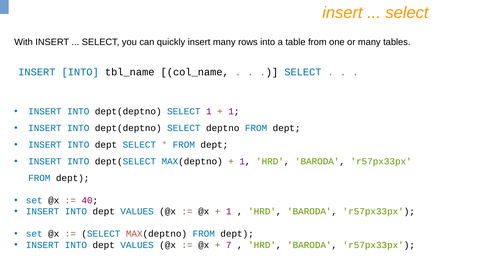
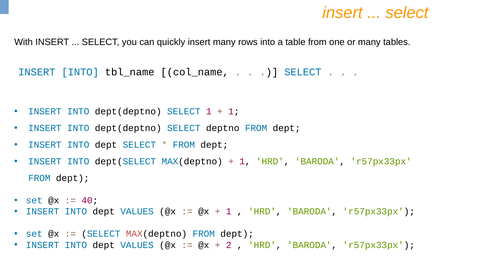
7: 7 -> 2 (229, 245)
